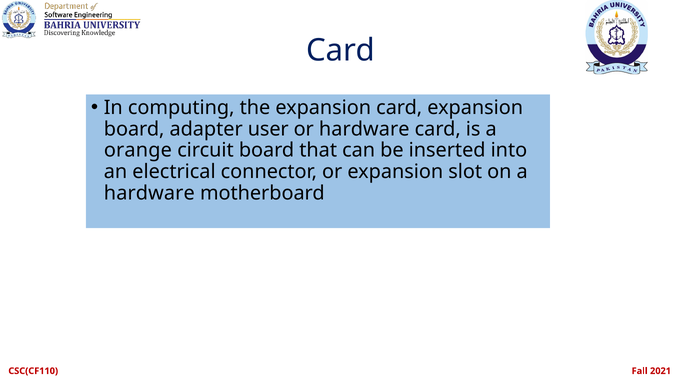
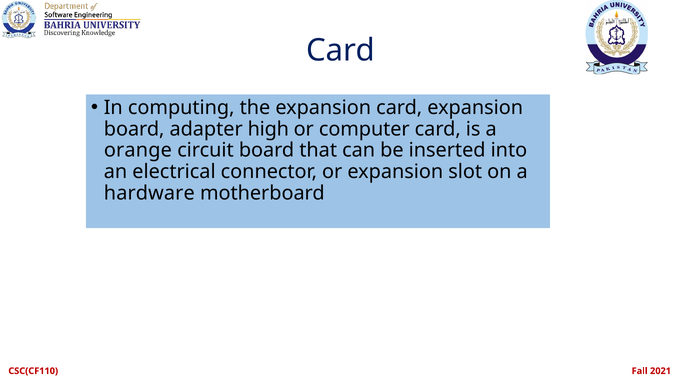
user: user -> high (268, 129)
or hardware: hardware -> computer (364, 129)
